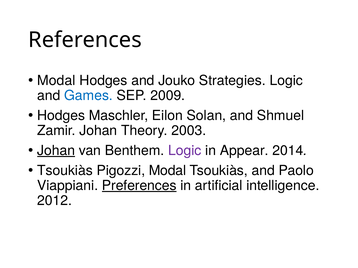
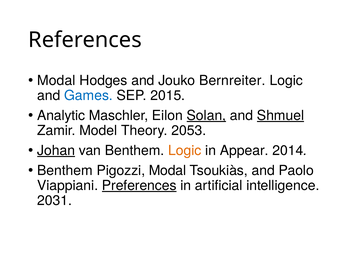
Strategies: Strategies -> Bernreiter (232, 81)
2009: 2009 -> 2015 (168, 96)
Hodges: Hodges -> Analytic (61, 116)
Solan underline: none -> present (206, 116)
Shmuel underline: none -> present (281, 116)
Zamir Johan: Johan -> Model (98, 131)
2003: 2003 -> 2053 (189, 131)
Logic colour: purple -> orange (185, 151)
Tsoukiàs: Tsoukiàs -> Benthem (65, 171)
2012: 2012 -> 2031 (55, 201)
